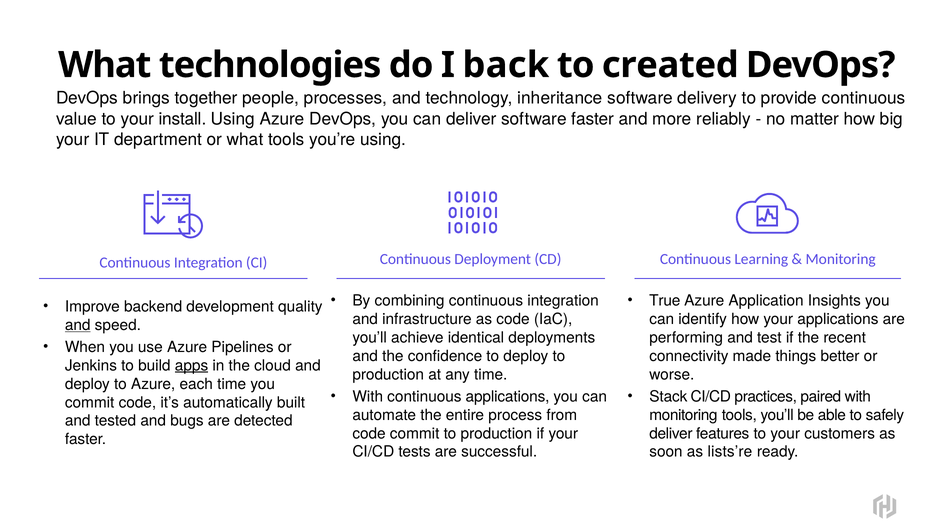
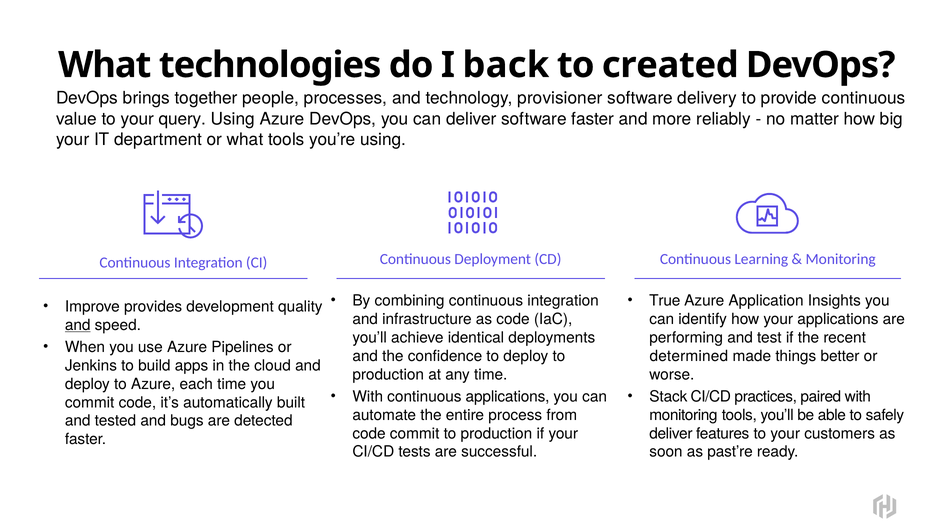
inheritance: inheritance -> provisioner (560, 98)
install: install -> query (182, 119)
backend: backend -> provides (153, 307)
connectivity: connectivity -> determined (689, 356)
apps underline: present -> none (192, 365)
lists’re: lists’re -> past’re (730, 452)
